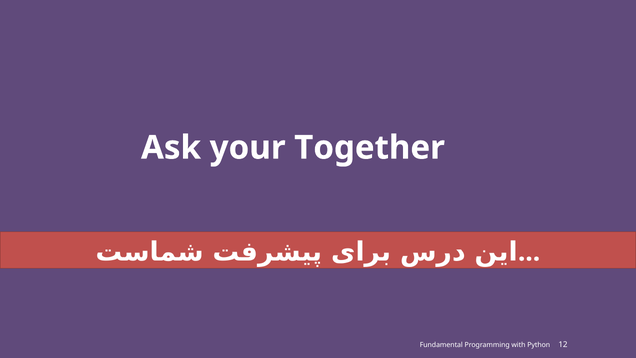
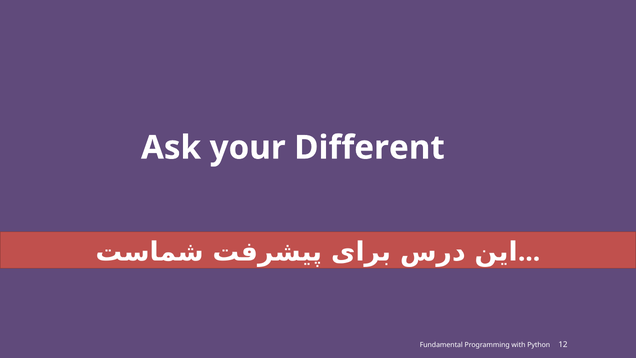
Together: Together -> Different (370, 148)
